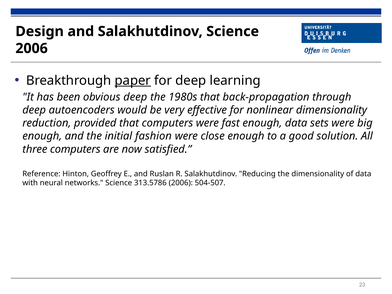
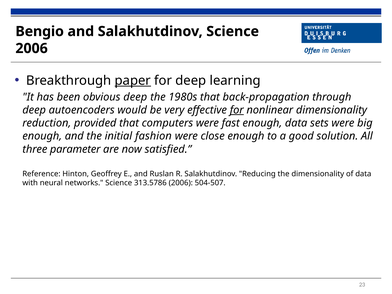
Design: Design -> Bengio (40, 31)
for underline: none -> present (237, 110)
three computers: computers -> parameter (75, 149)
